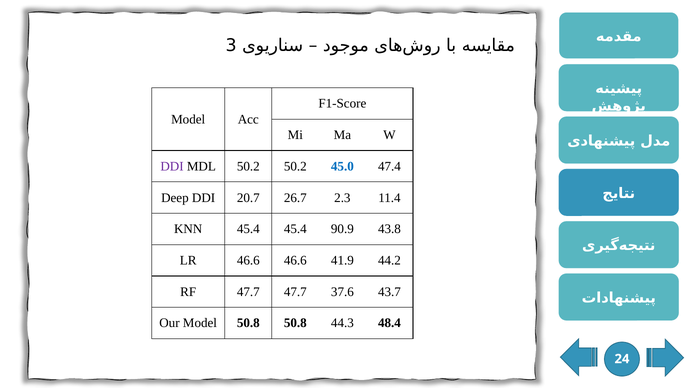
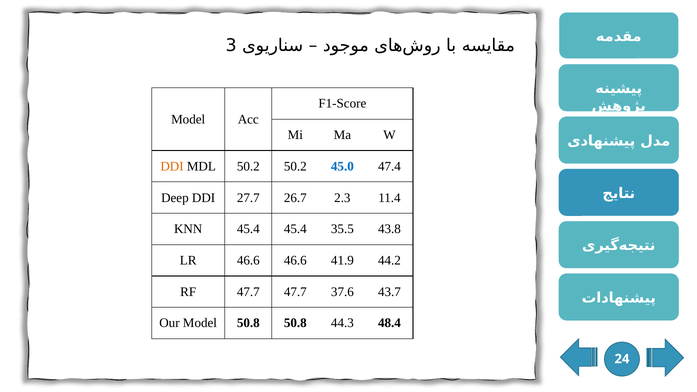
DDI colour: purple -> orange (172, 166)
20.7: 20.7 -> 27.7 (248, 198)
90.9: 90.9 -> 35.5 (342, 229)
